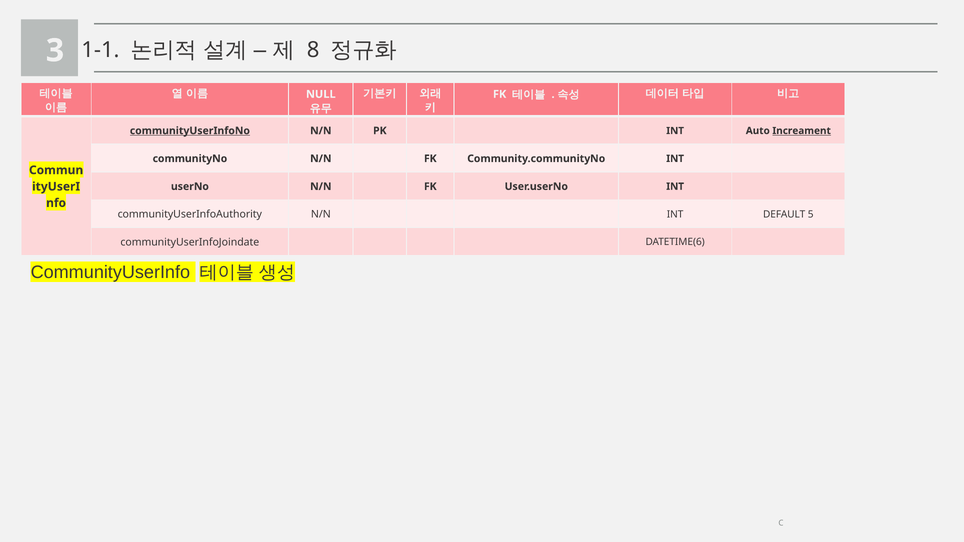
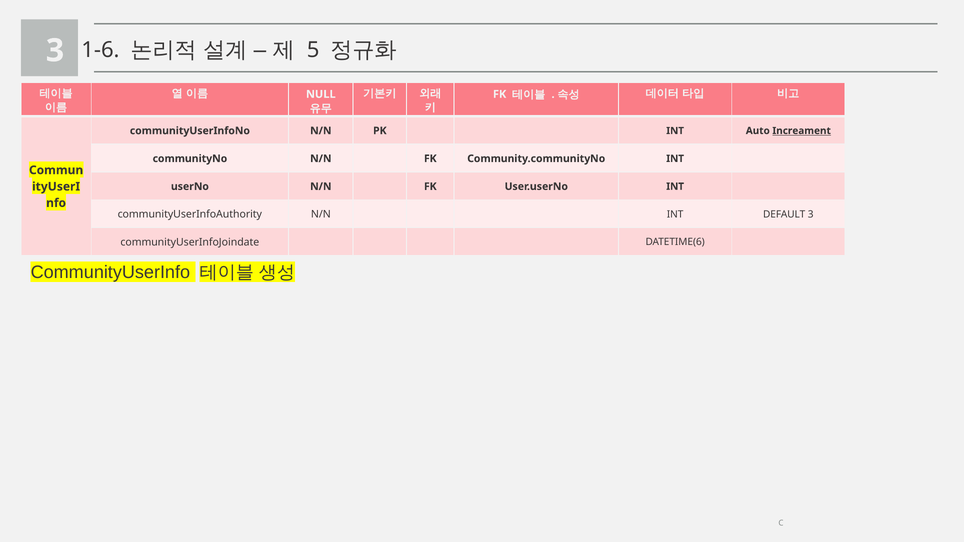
1-1: 1-1 -> 1-6 (100, 50)
8: 8 -> 5 (313, 50)
communityUserInfoNo underline: present -> none (190, 131)
DEFAULT 5: 5 -> 3 (811, 214)
